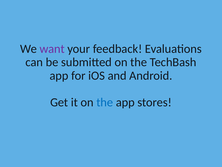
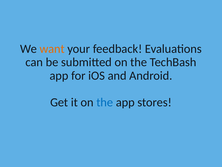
want colour: purple -> orange (52, 49)
